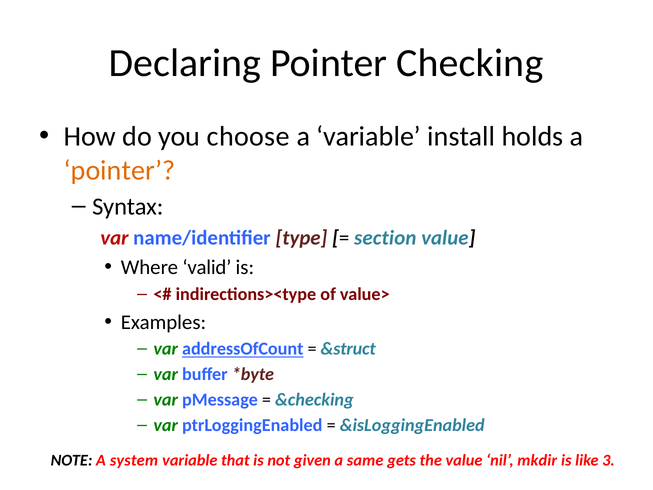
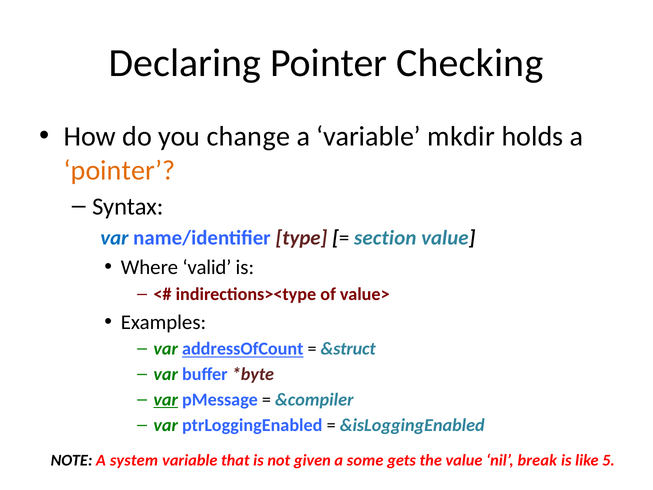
choose: choose -> change (248, 136)
install: install -> mkdir (461, 136)
var colour: red -> blue (114, 238)
var underline: none -> present (166, 400)
&checking: &checking -> &compiler (314, 400)
same: same -> some (365, 460)
mkdir: mkdir -> break (537, 460)
3: 3 -> 5 (609, 460)
